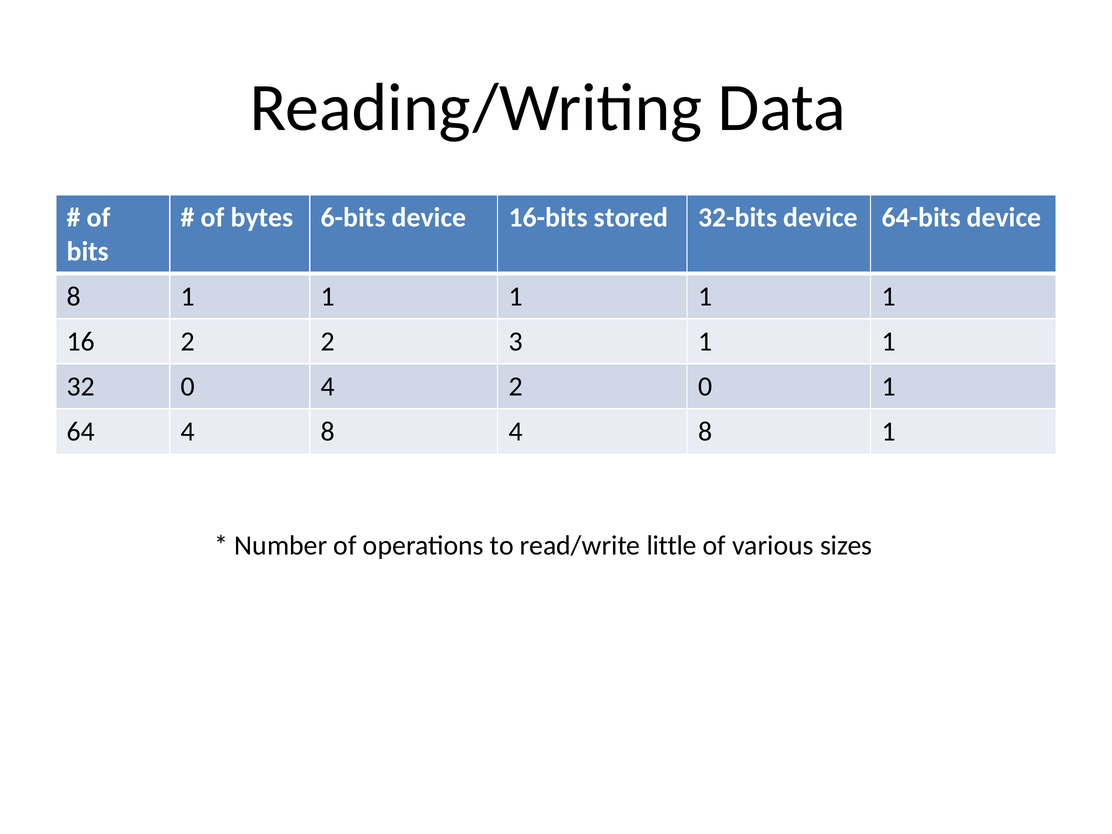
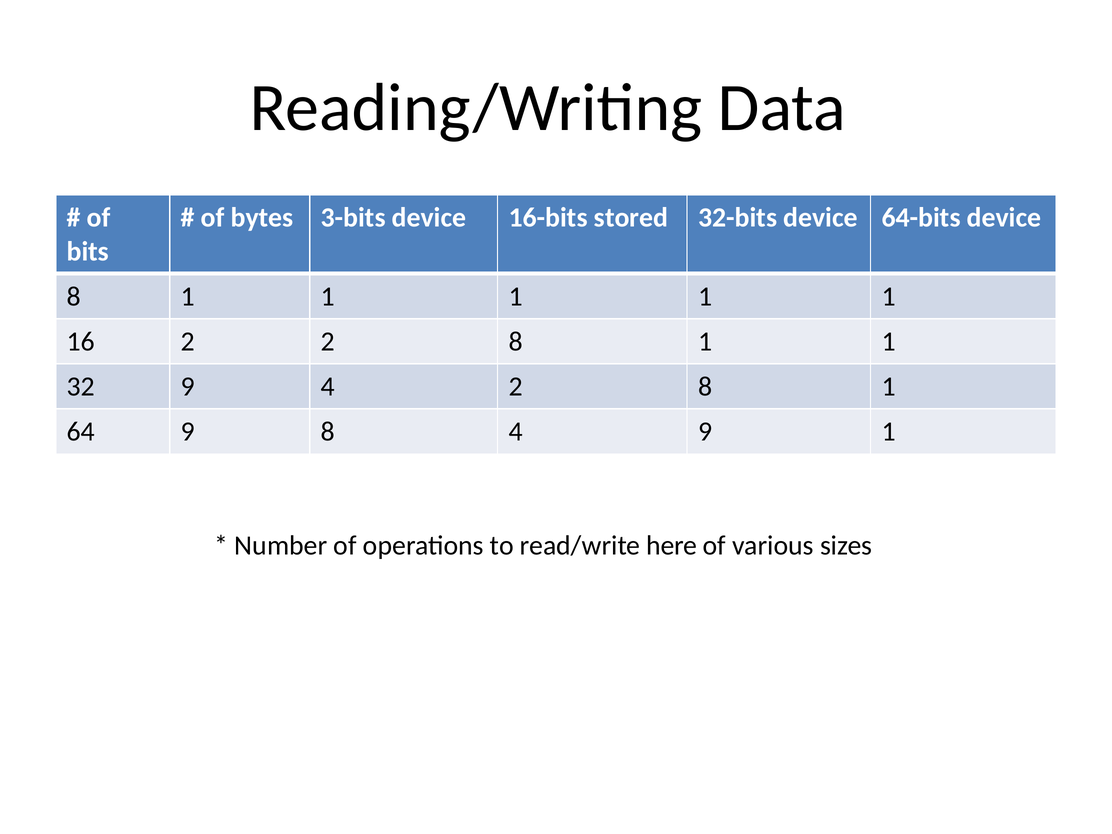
6-bits: 6-bits -> 3-bits (353, 217)
2 2 3: 3 -> 8 (516, 342)
32 0: 0 -> 9 (188, 387)
4 2 0: 0 -> 8 (705, 387)
64 4: 4 -> 9 (188, 432)
8 4 8: 8 -> 9 (705, 432)
little: little -> here (672, 546)
